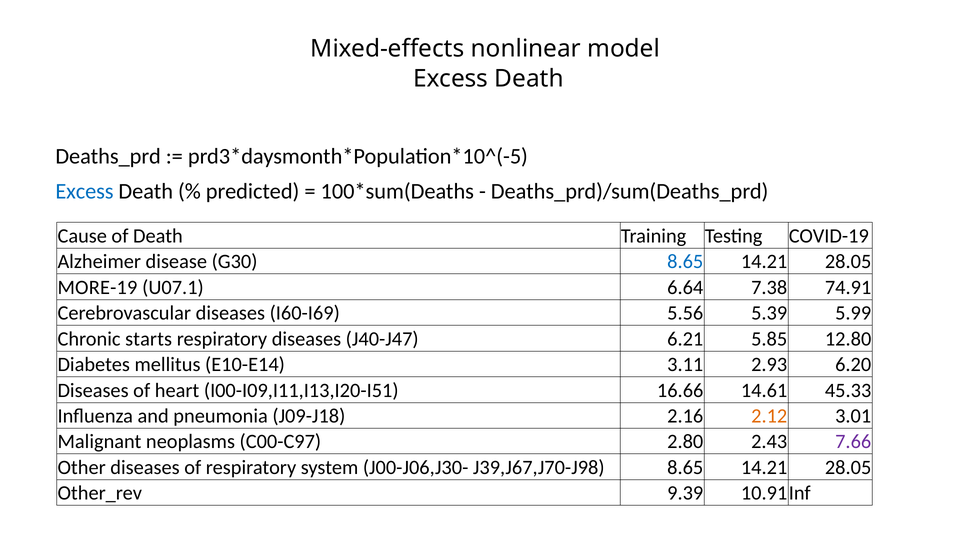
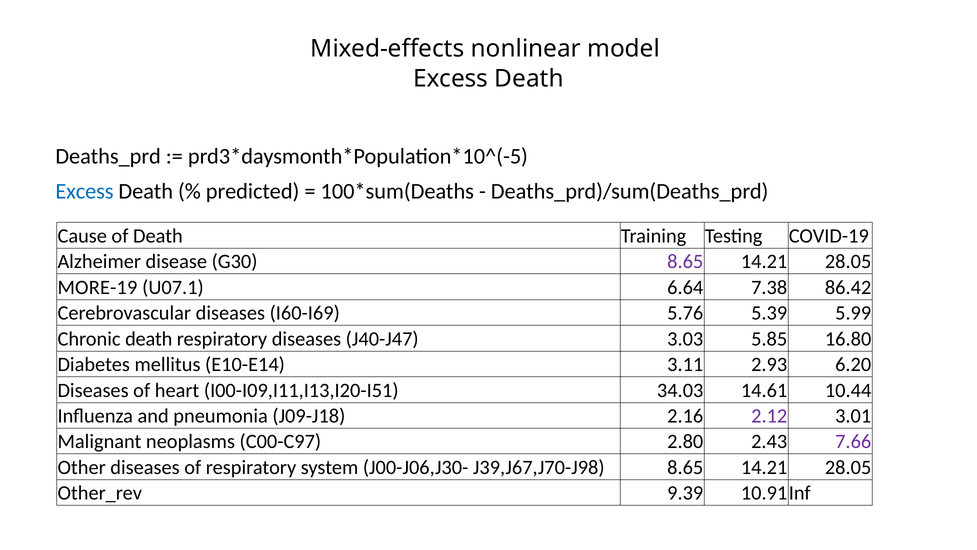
8.65 colour: blue -> purple (685, 261)
74.91: 74.91 -> 86.42 (848, 287)
5.56: 5.56 -> 5.76 (685, 313)
Chronic starts: starts -> death (149, 339)
6.21: 6.21 -> 3.03 (685, 339)
12.80: 12.80 -> 16.80 (848, 339)
16.66: 16.66 -> 34.03 (680, 390)
45.33: 45.33 -> 10.44 (848, 390)
2.12 colour: orange -> purple (769, 416)
